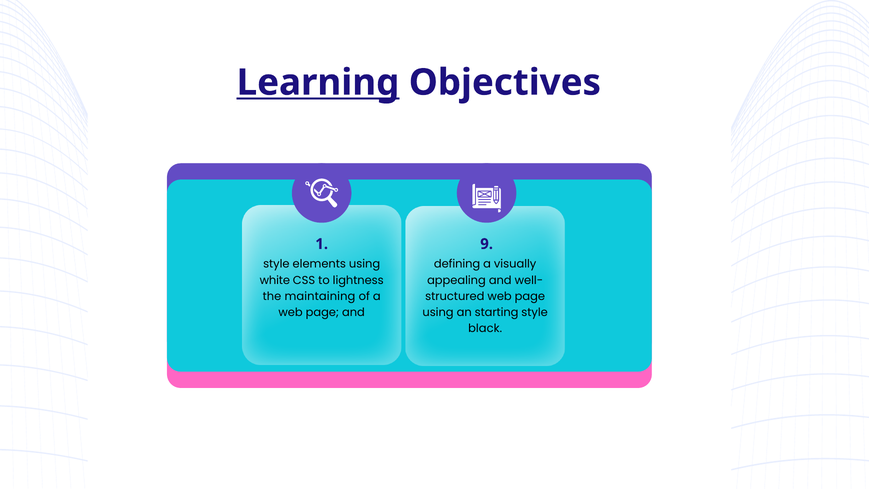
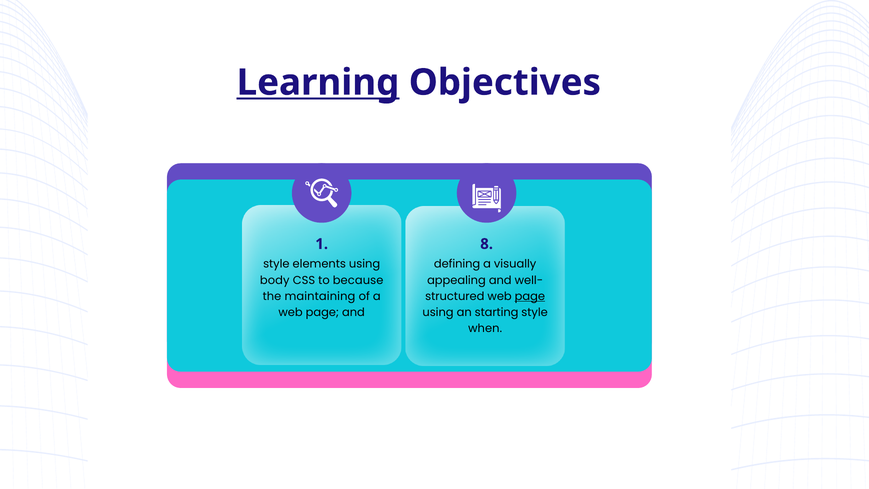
9: 9 -> 8 (487, 244)
white: white -> body (275, 280)
lightness: lightness -> because (358, 280)
page underline: none -> present (530, 296)
black: black -> when (485, 328)
